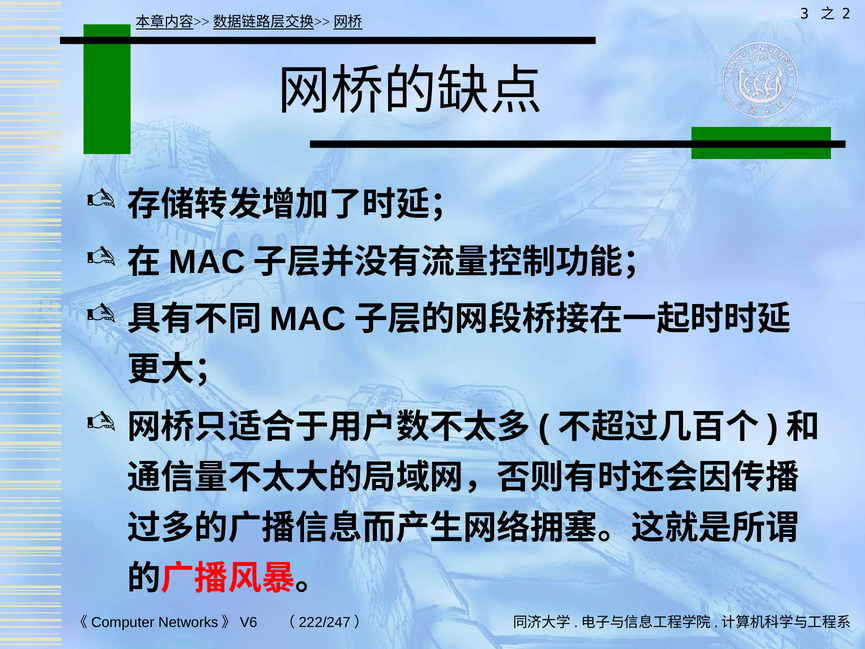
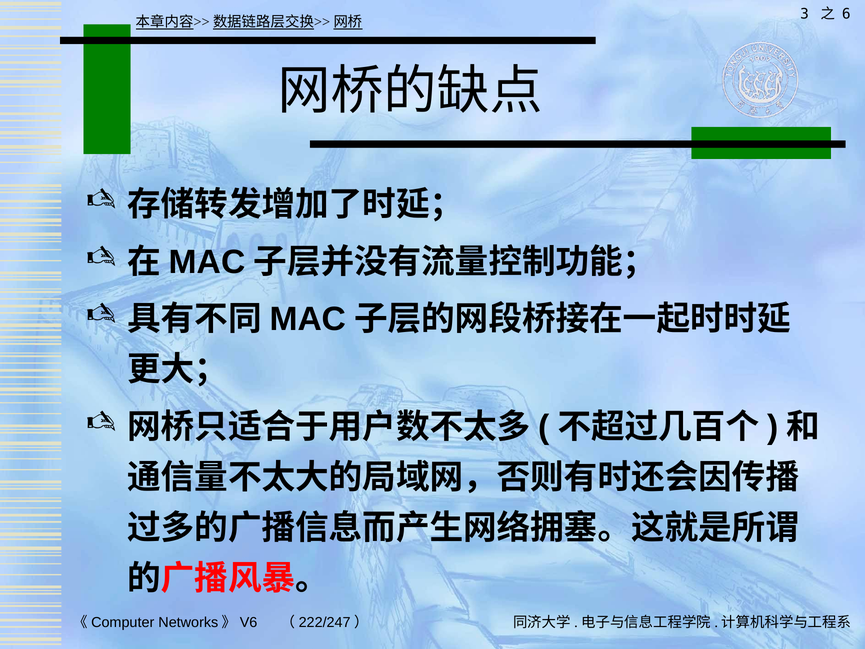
2: 2 -> 6 (846, 14)
